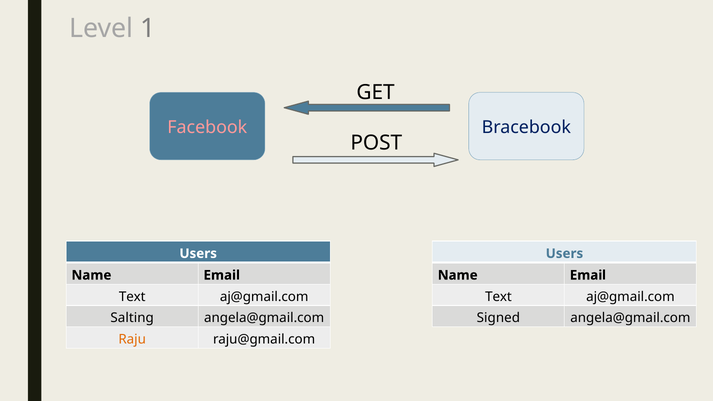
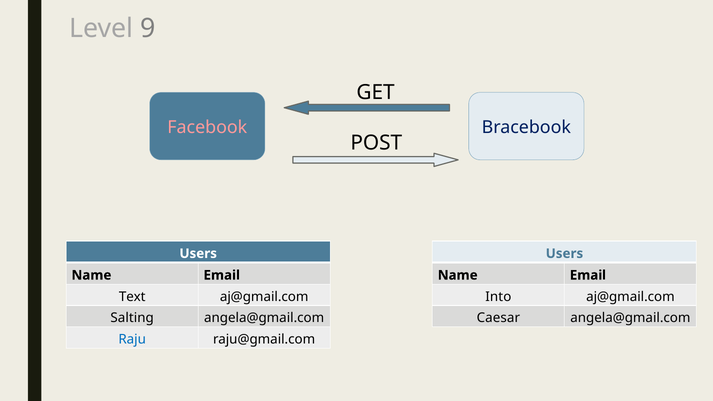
1: 1 -> 9 (148, 28)
Text: Text -> Into (498, 297)
Signed: Signed -> Caesar (498, 318)
Raju colour: orange -> blue (132, 339)
